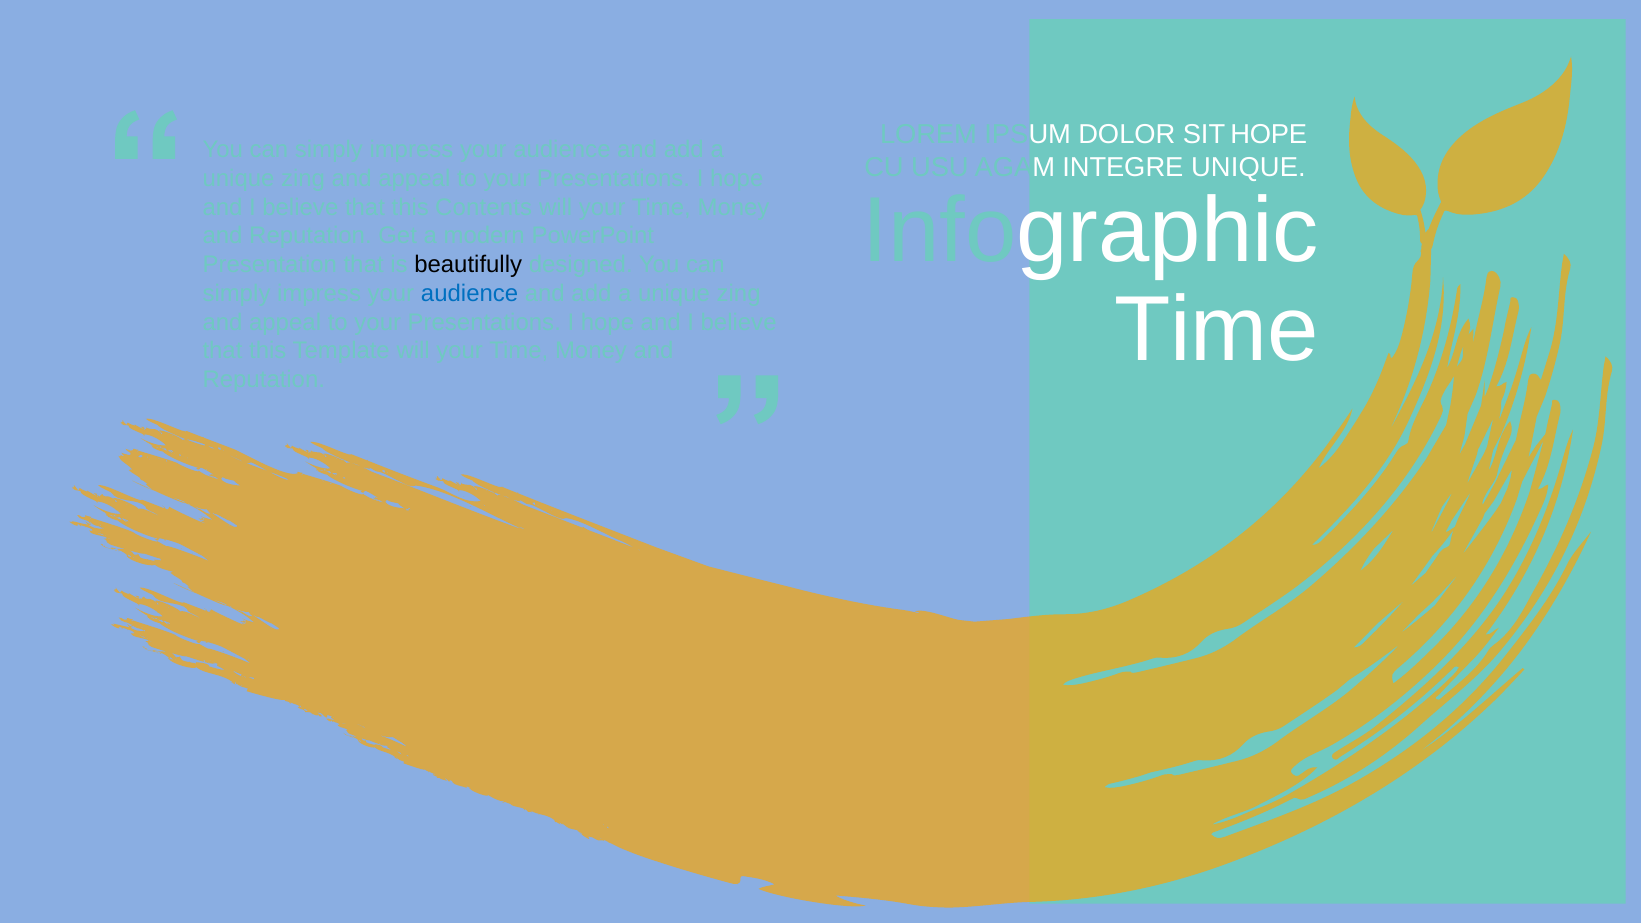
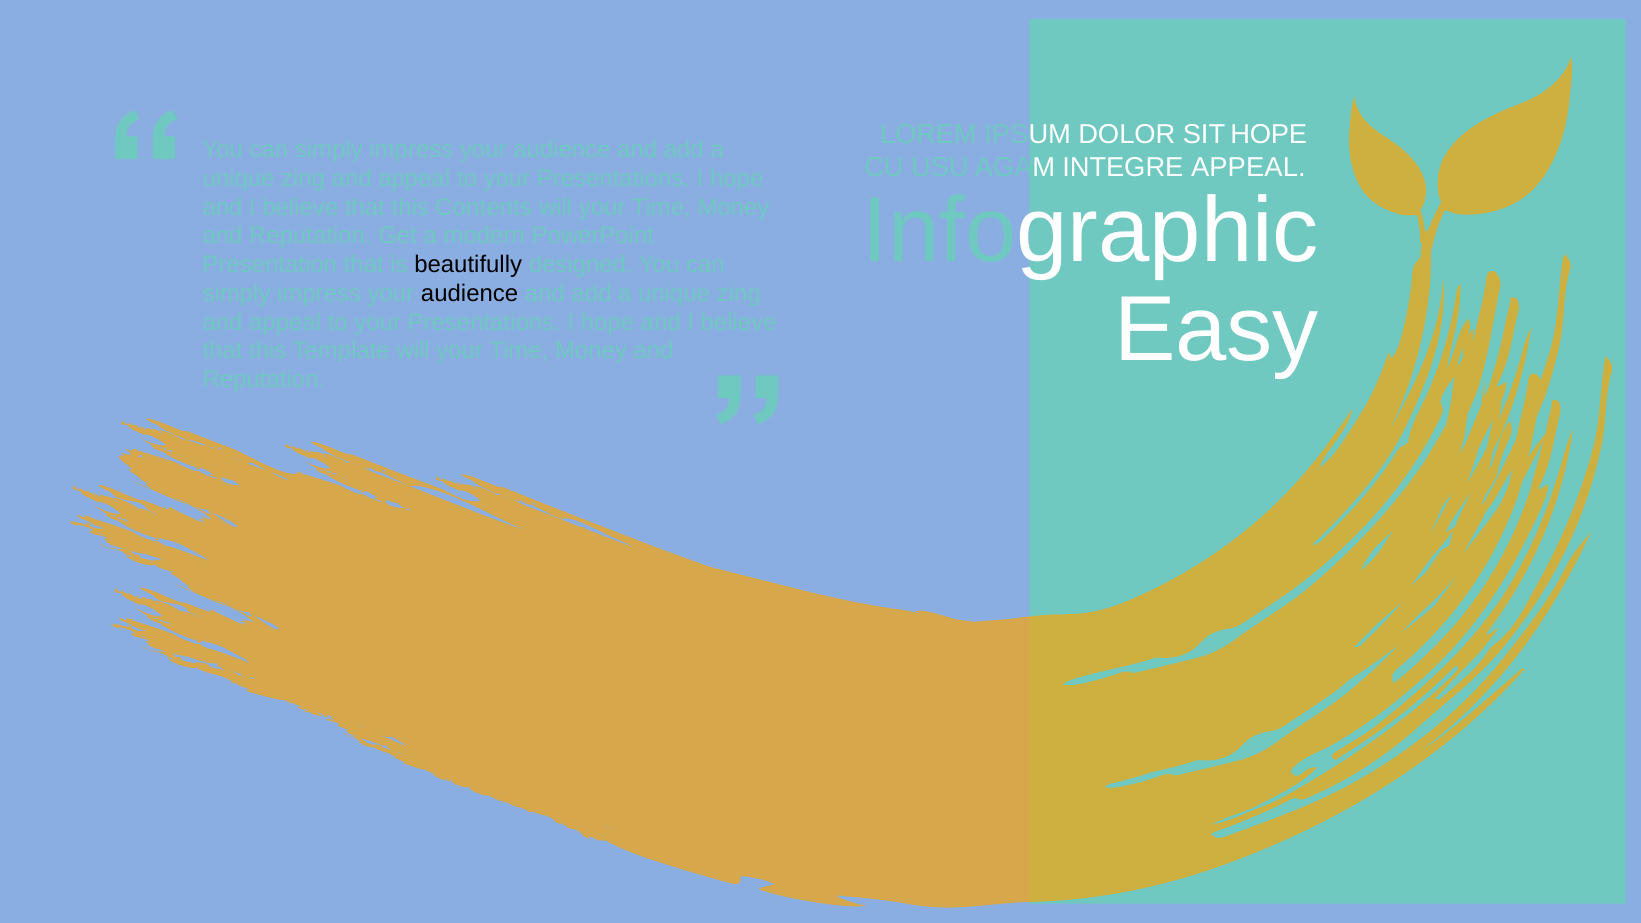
INTEGRE UNIQUE: UNIQUE -> APPEAL (1248, 168)
audience colour: blue -> black (470, 294)
Time: Time -> Easy (1217, 331)
